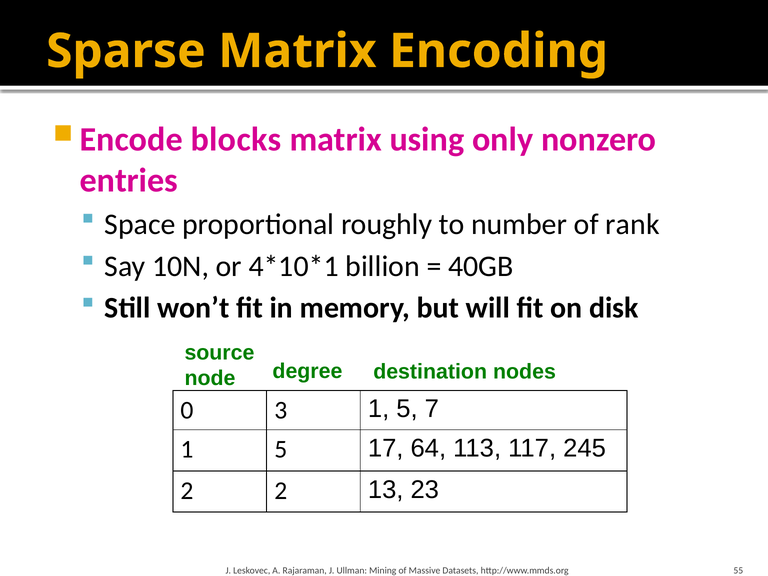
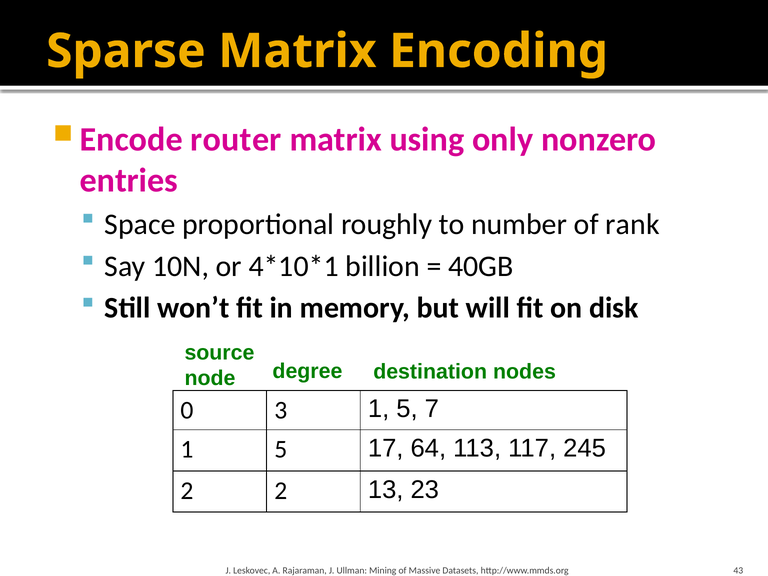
blocks: blocks -> router (236, 139)
55: 55 -> 43 (738, 571)
